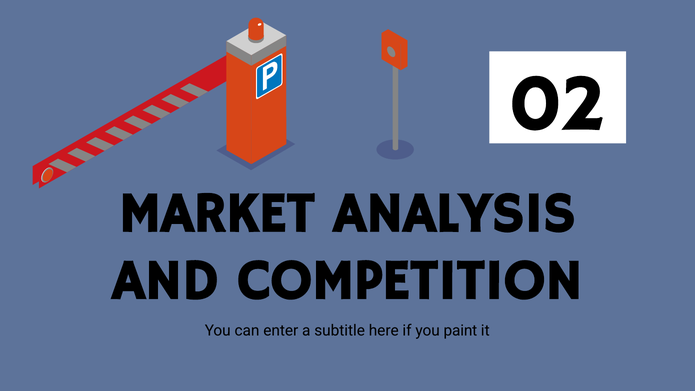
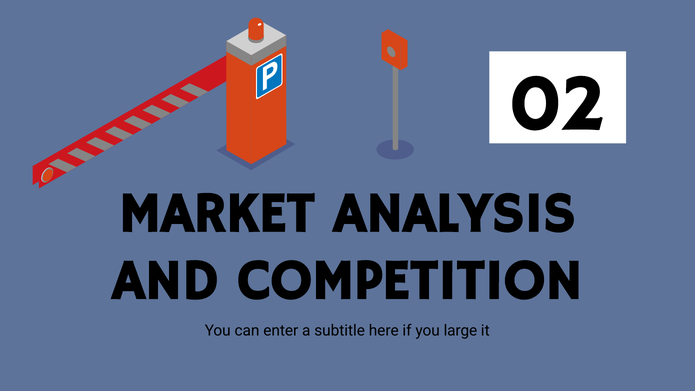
paint: paint -> large (460, 331)
